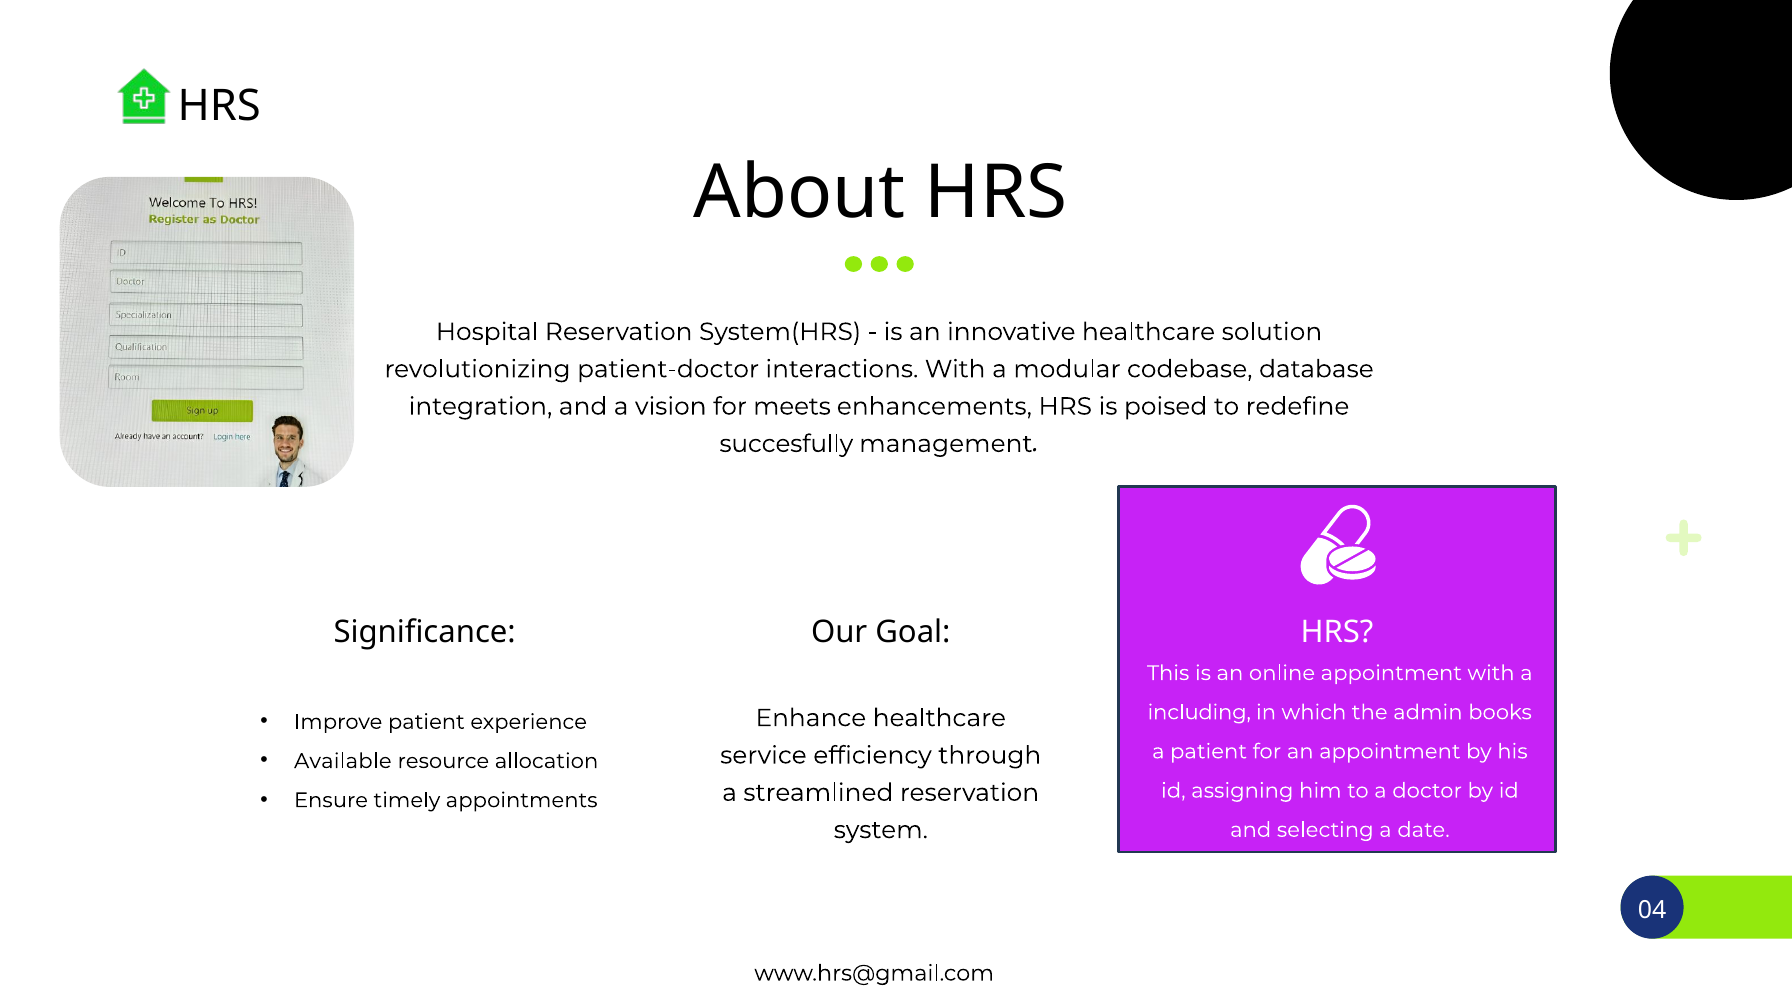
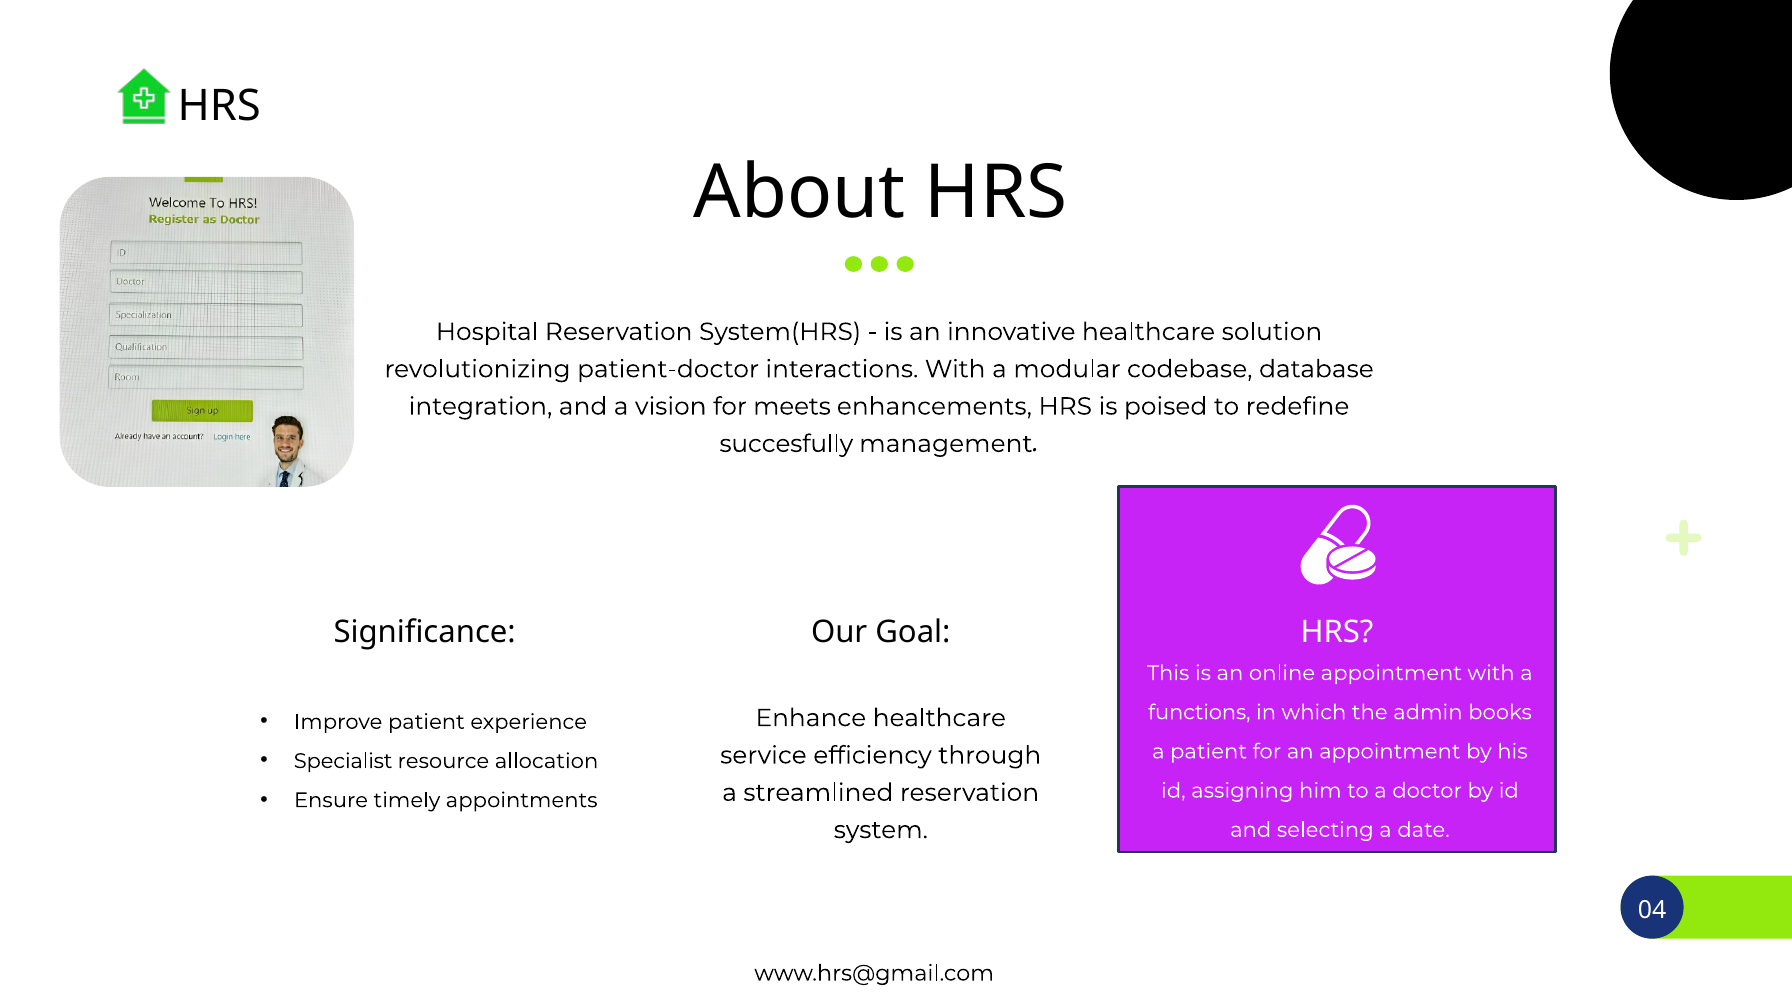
including: including -> functions (1199, 712)
Available: Available -> Specialist (343, 761)
